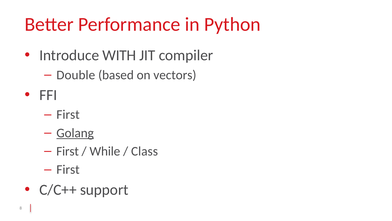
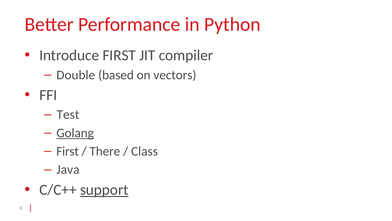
Introduce WITH: WITH -> FIRST (119, 55)
First: First -> Test (68, 114)
While: While -> There (105, 151)
First: First -> Java (68, 169)
support underline: none -> present (104, 189)
